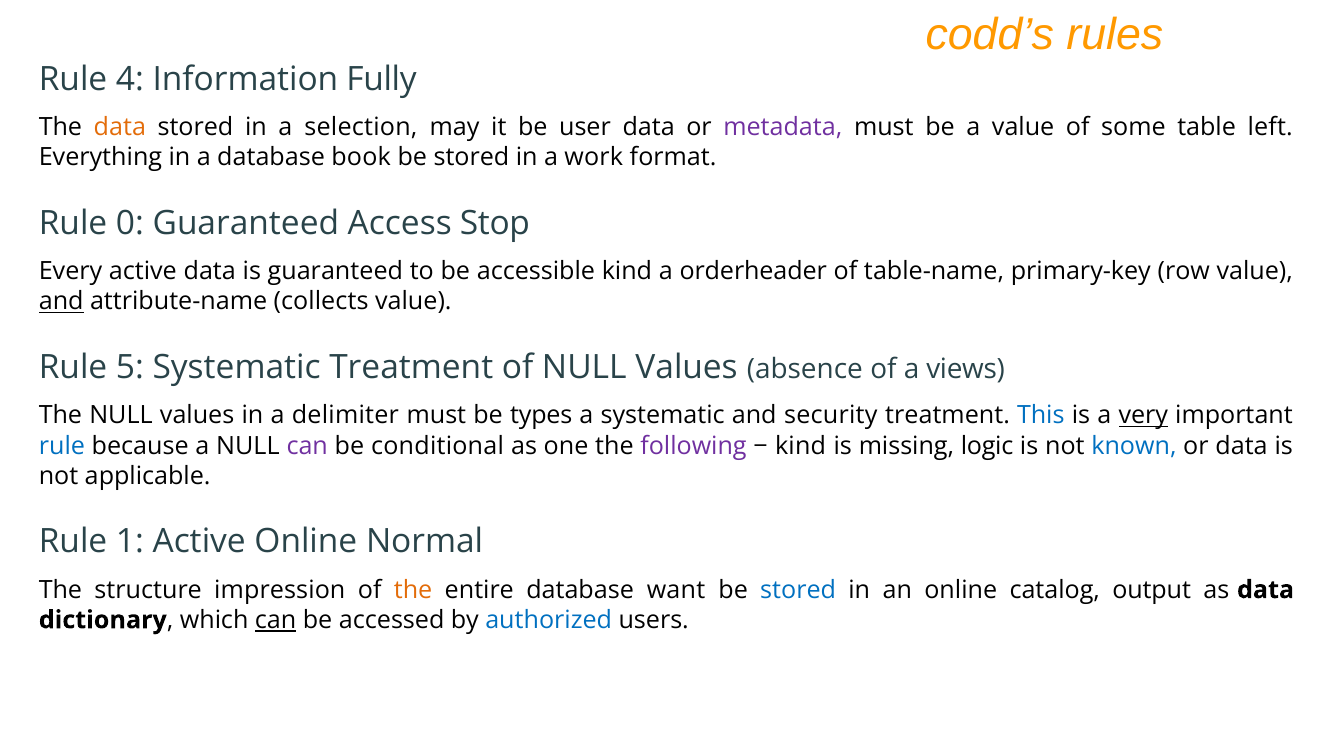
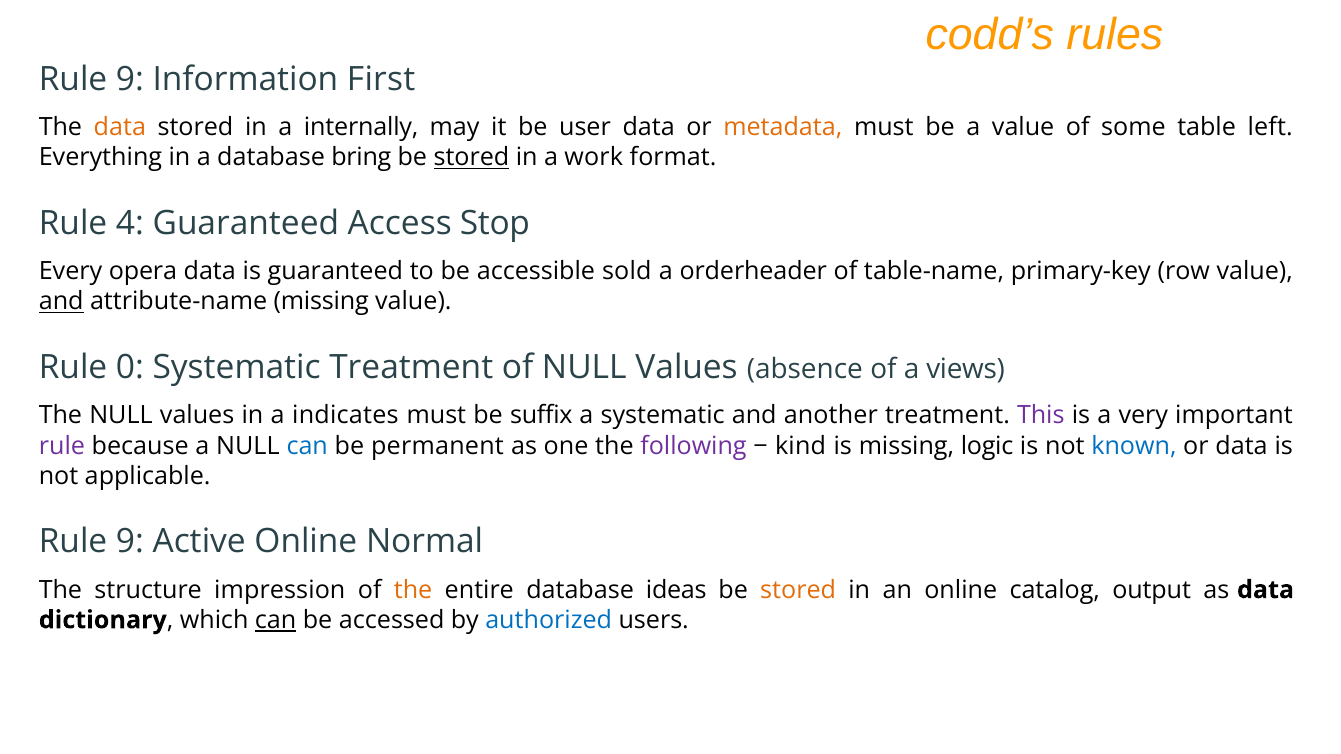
4: 4 -> 9 (130, 79)
Fully: Fully -> First (381, 79)
selection: selection -> internally (361, 127)
metadata colour: purple -> orange (783, 127)
book: book -> bring (361, 158)
stored underline: none -> present (471, 158)
0: 0 -> 4 (130, 224)
Every active: active -> opera (143, 272)
accessible kind: kind -> sold (627, 272)
attribute-name collects: collects -> missing (321, 302)
5: 5 -> 0 (130, 368)
delimiter: delimiter -> indicates (345, 416)
types: types -> suffix (541, 416)
security: security -> another (831, 416)
This colour: blue -> purple (1041, 416)
very underline: present -> none (1143, 416)
rule colour: blue -> purple (62, 446)
can colour: purple -> blue (307, 446)
conditional: conditional -> permanent (438, 446)
1: 1 -> 9 (130, 542)
want: want -> ideas (676, 590)
stored colour: blue -> orange (798, 590)
